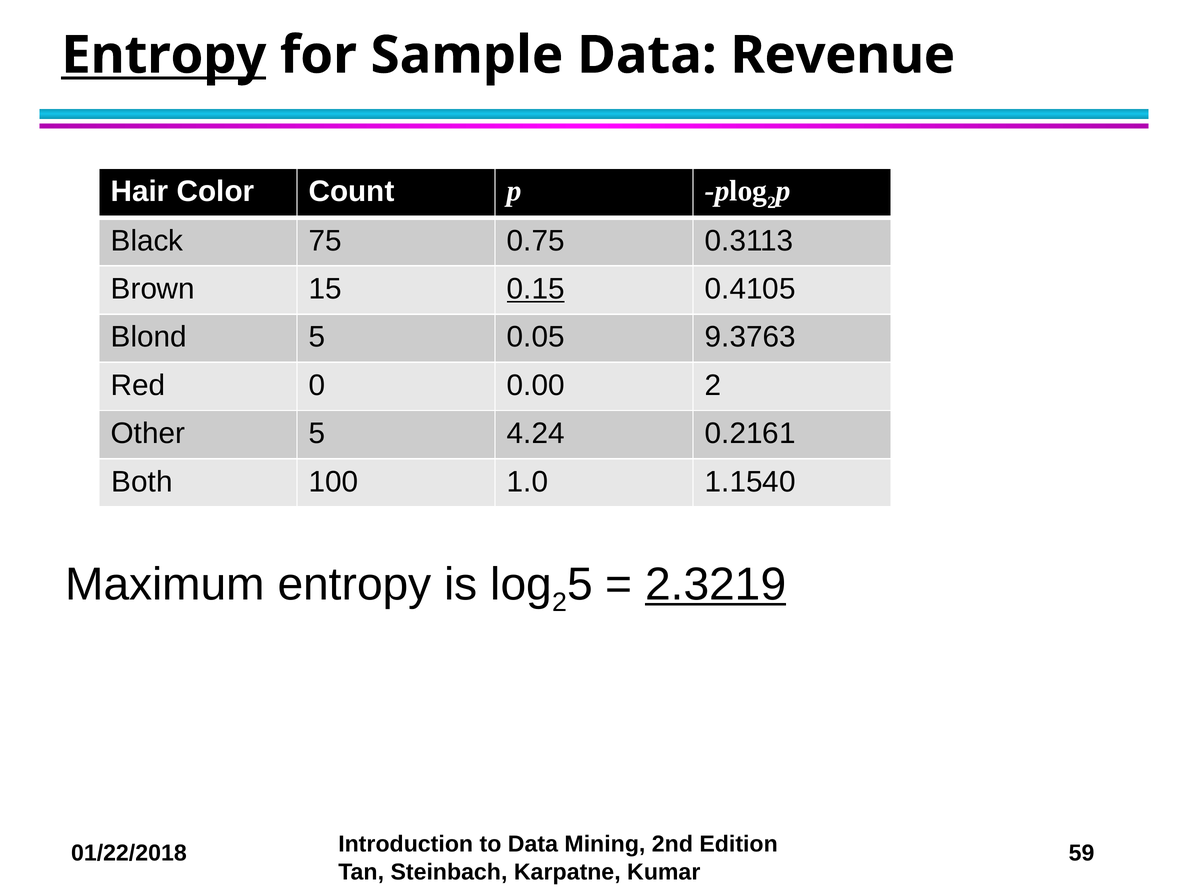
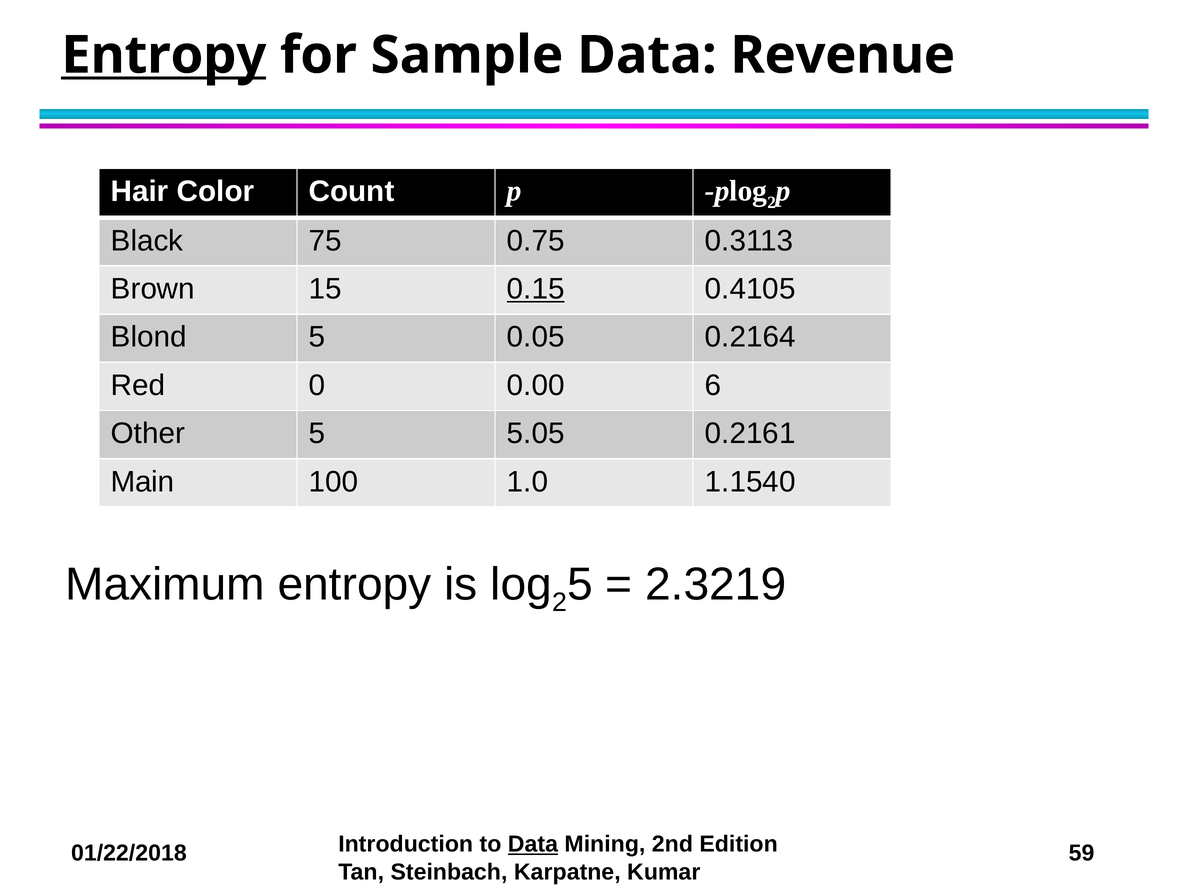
9.3763: 9.3763 -> 0.2164 (750, 337)
0.00 2: 2 -> 6 (713, 385)
4.24: 4.24 -> 5.05 (536, 434)
Both: Both -> Main (142, 482)
2.3219 underline: present -> none (716, 584)
Data underline: none -> present (533, 844)
